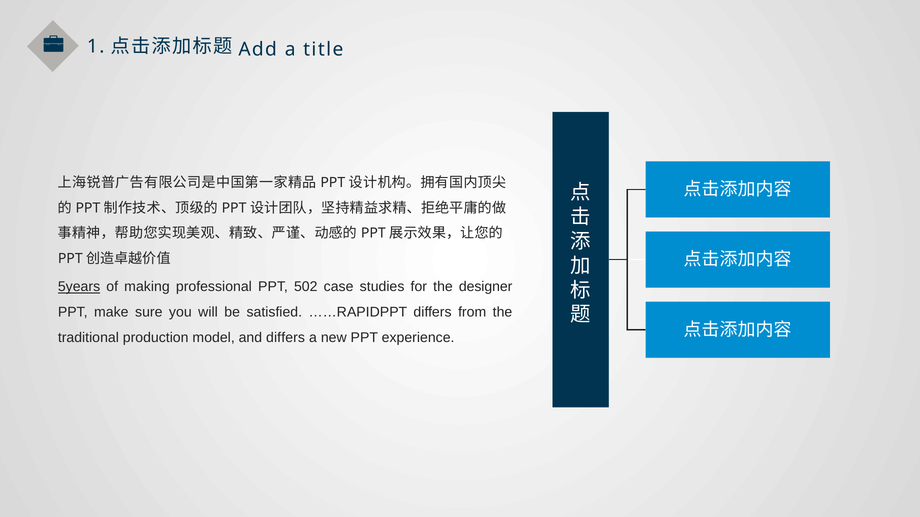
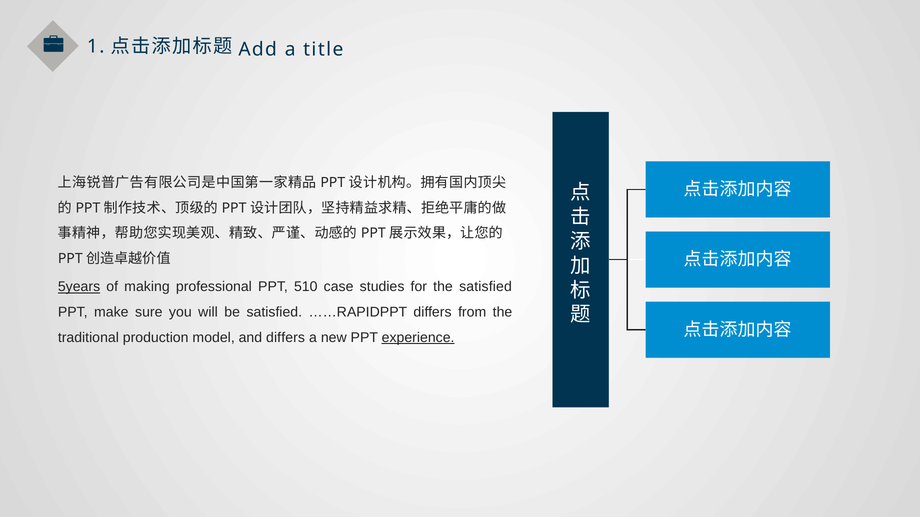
502: 502 -> 510 (306, 287)
the designer: designer -> satisfied (486, 287)
experience underline: none -> present (418, 338)
